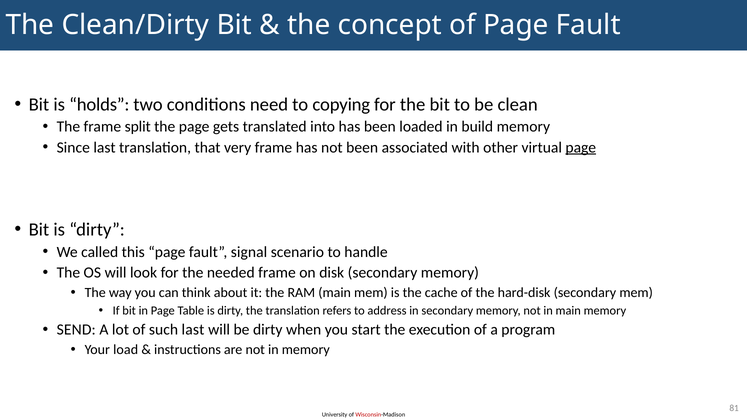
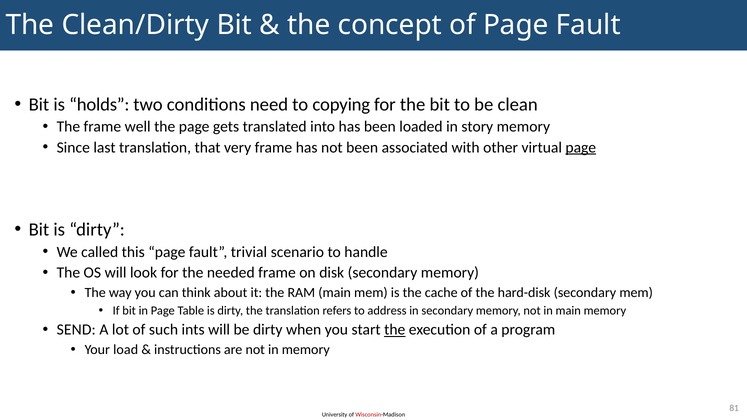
split: split -> well (138, 127)
build: build -> story (477, 127)
signal: signal -> trivial (249, 252)
such last: last -> ints (193, 330)
the underline: none -> present (395, 330)
